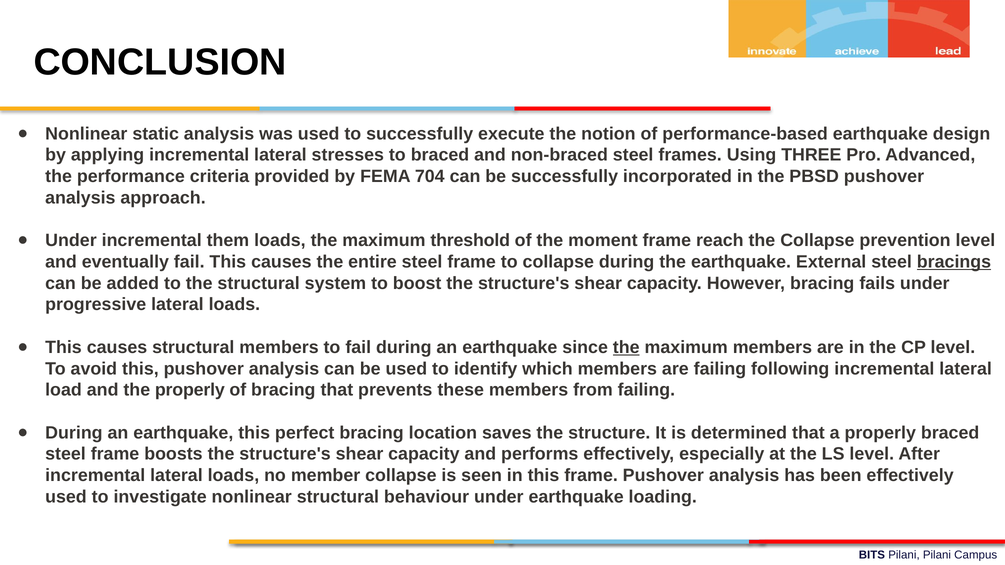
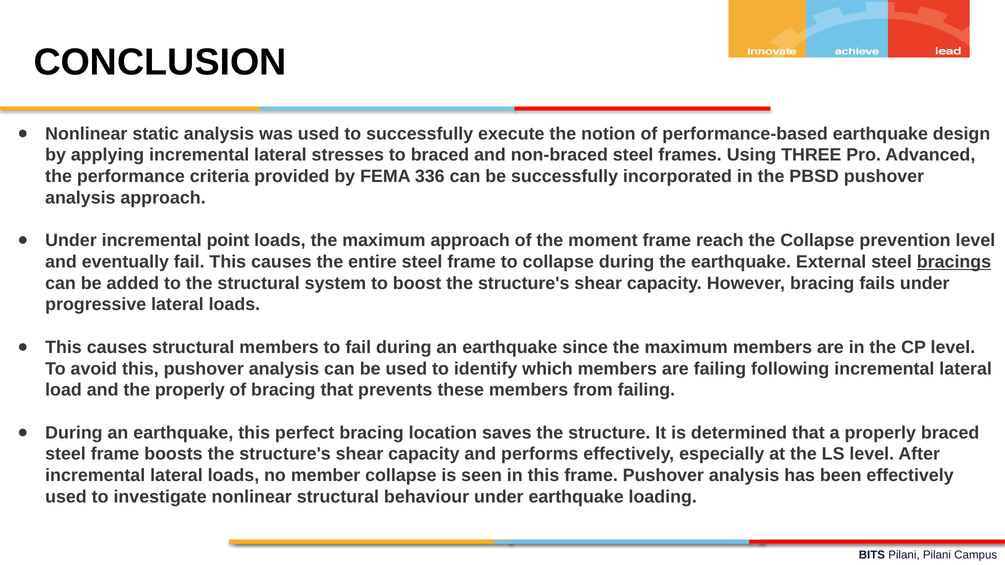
704: 704 -> 336 (430, 177)
them: them -> point (228, 241)
maximum threshold: threshold -> approach (470, 241)
the underline: present -> none (626, 347)
